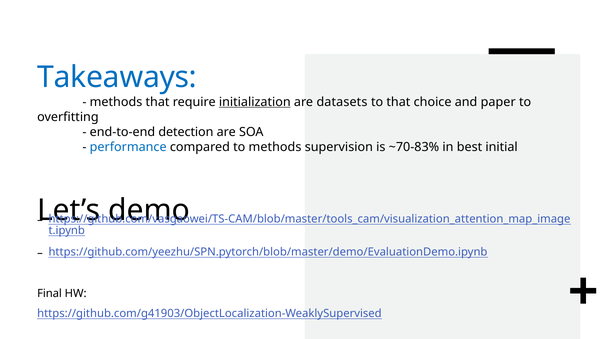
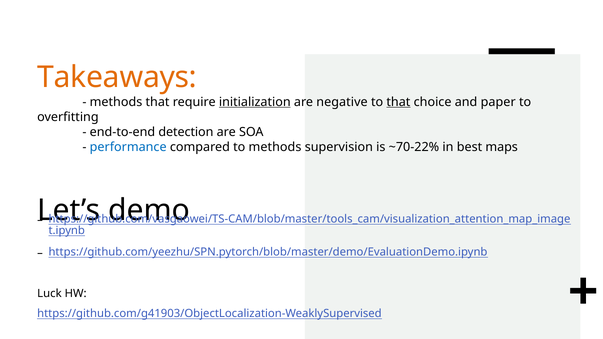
Takeaways colour: blue -> orange (117, 78)
datasets: datasets -> negative (342, 102)
that underline: none -> present (398, 102)
~70-83%: ~70-83% -> ~70-22% (414, 147)
initial: initial -> maps (502, 147)
Final: Final -> Luck (49, 294)
